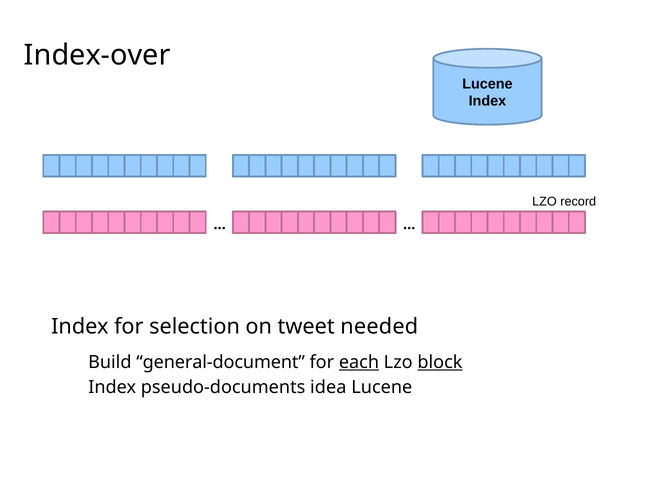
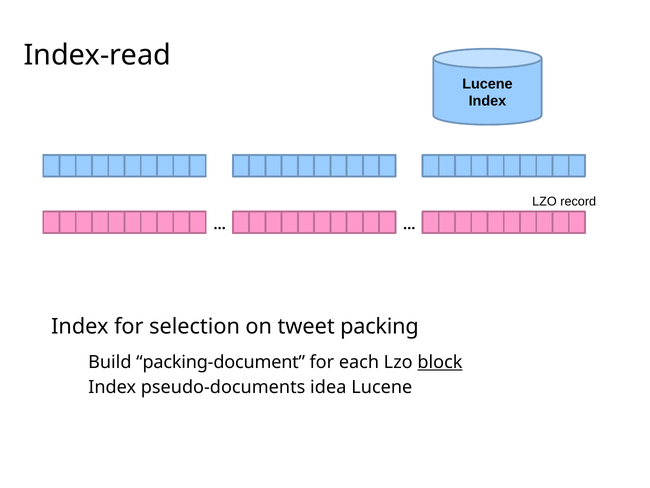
Index-over: Index-over -> Index-read (97, 55)
needed: needed -> packing (379, 326)
general-document: general-document -> packing-document (221, 362)
each underline: present -> none (359, 362)
